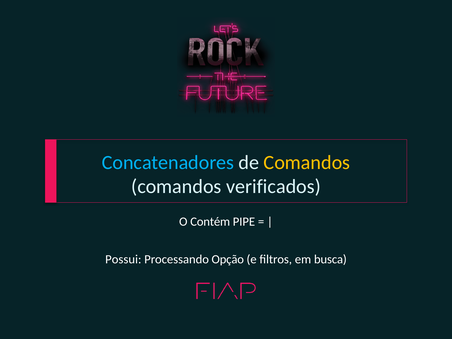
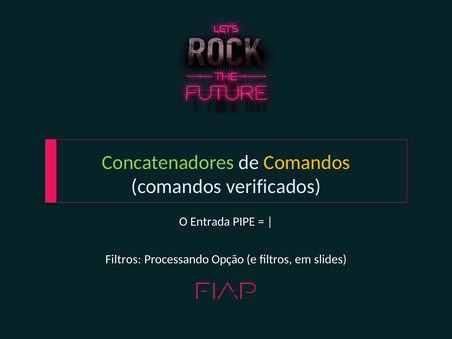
Concatenadores colour: light blue -> light green (168, 163)
Contém: Contém -> Entrada (210, 222)
Possui: Possui -> Filtros (123, 259)
busca: busca -> slides (330, 259)
